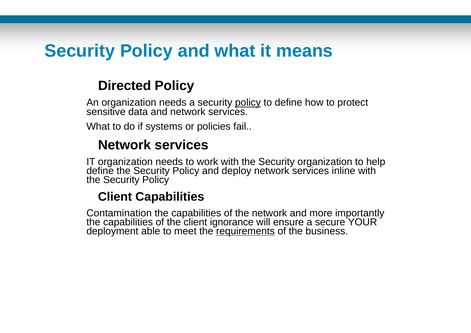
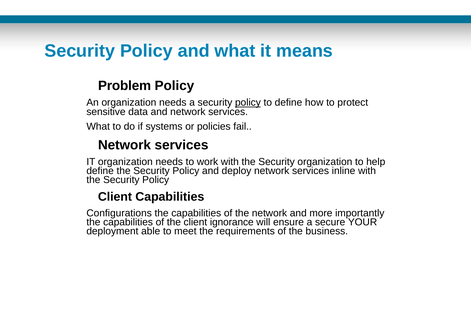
Directed: Directed -> Problem (125, 86)
Contamination: Contamination -> Configurations (119, 213)
requirements underline: present -> none (245, 231)
